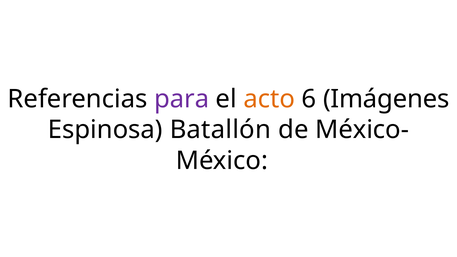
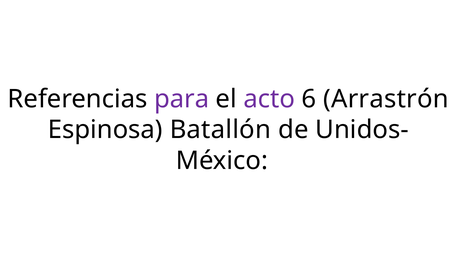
acto colour: orange -> purple (269, 99)
Imágenes: Imágenes -> Arrastrón (386, 99)
México-: México- -> Unidos- (362, 130)
